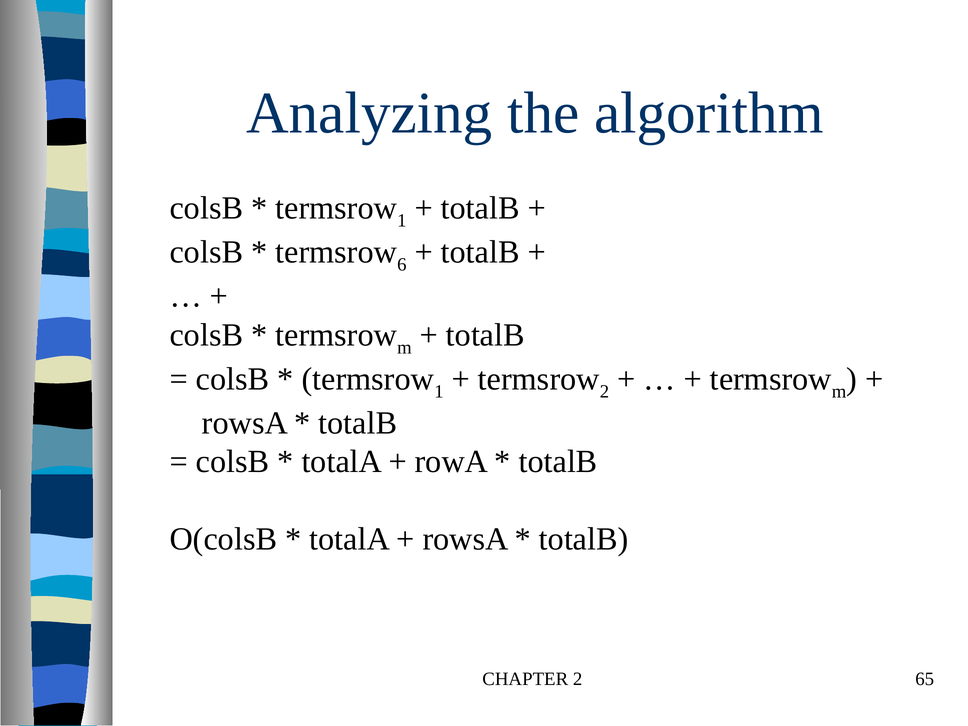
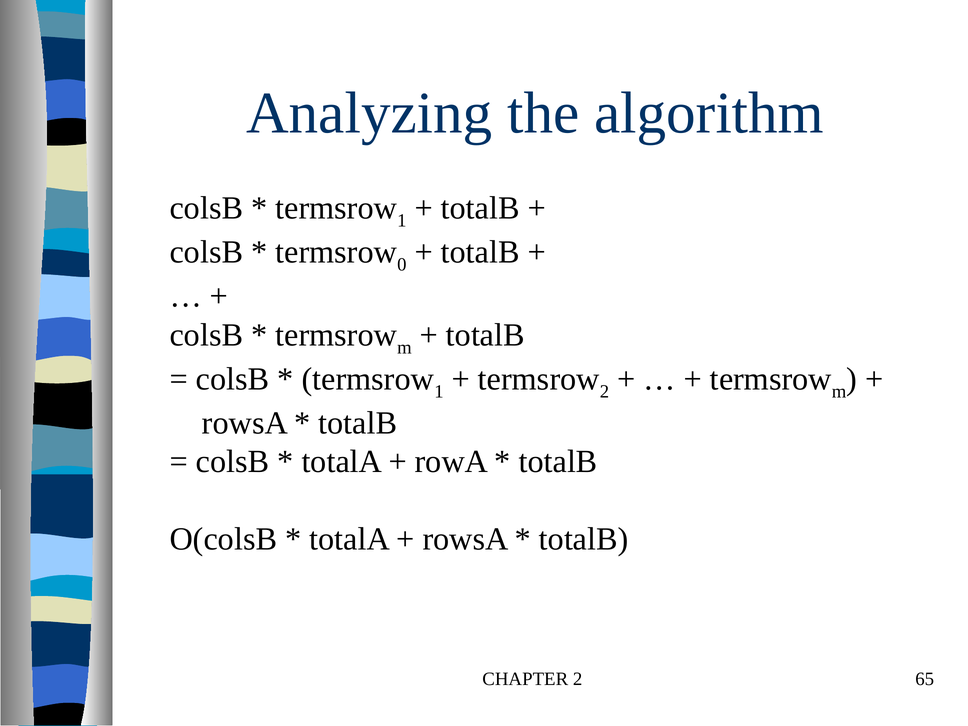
6: 6 -> 0 (402, 265)
